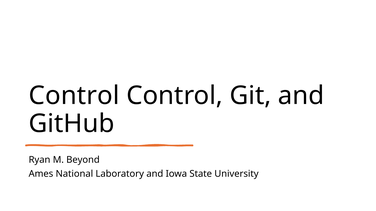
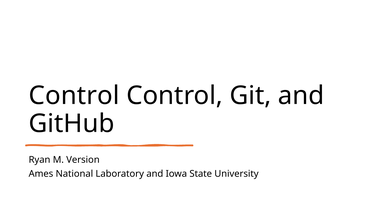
Beyond: Beyond -> Version (83, 160)
